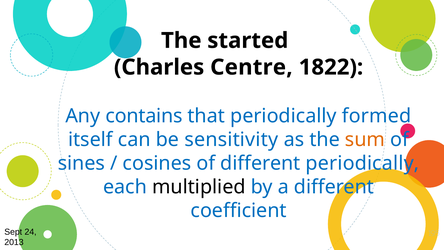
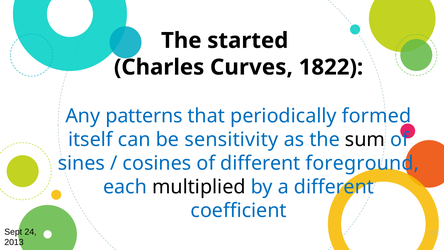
Centre: Centre -> Curves (251, 67)
contains: contains -> patterns (144, 116)
sum colour: orange -> black (365, 140)
different periodically: periodically -> foreground (362, 163)
